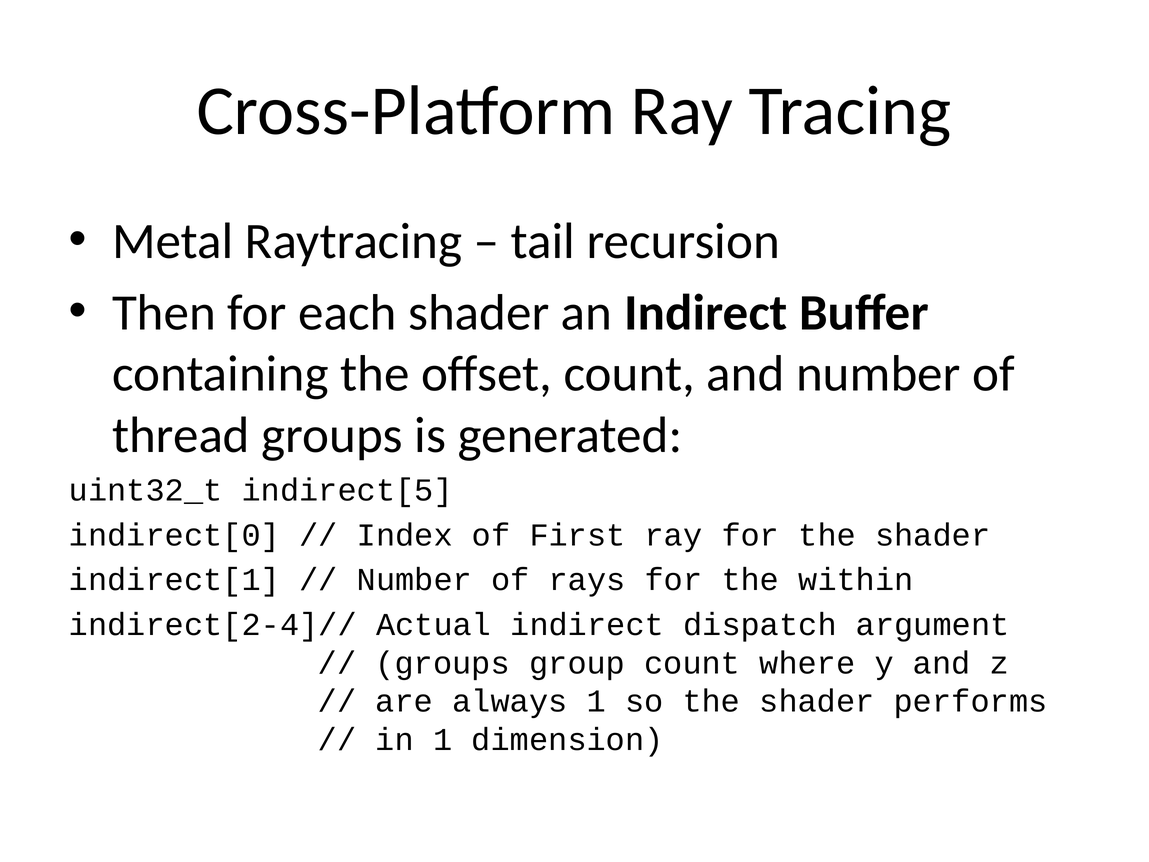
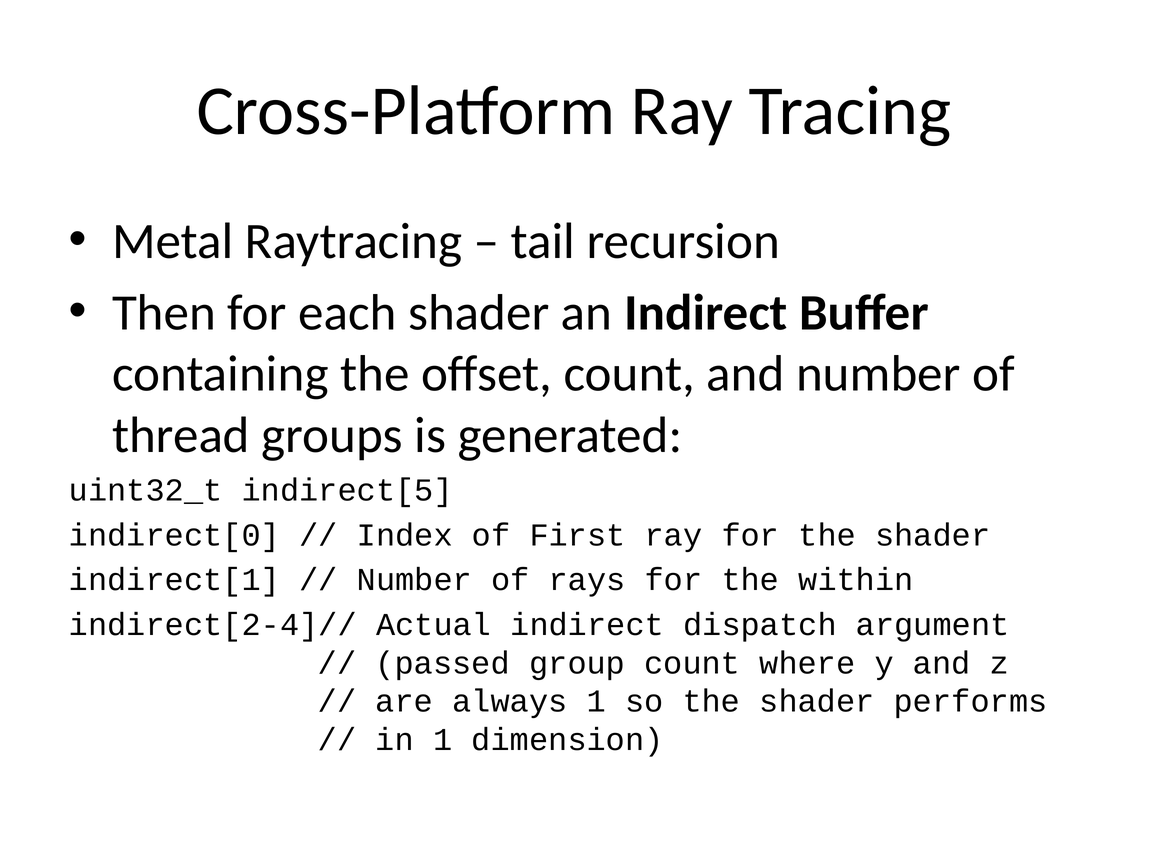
groups: groups -> passed (443, 663)
